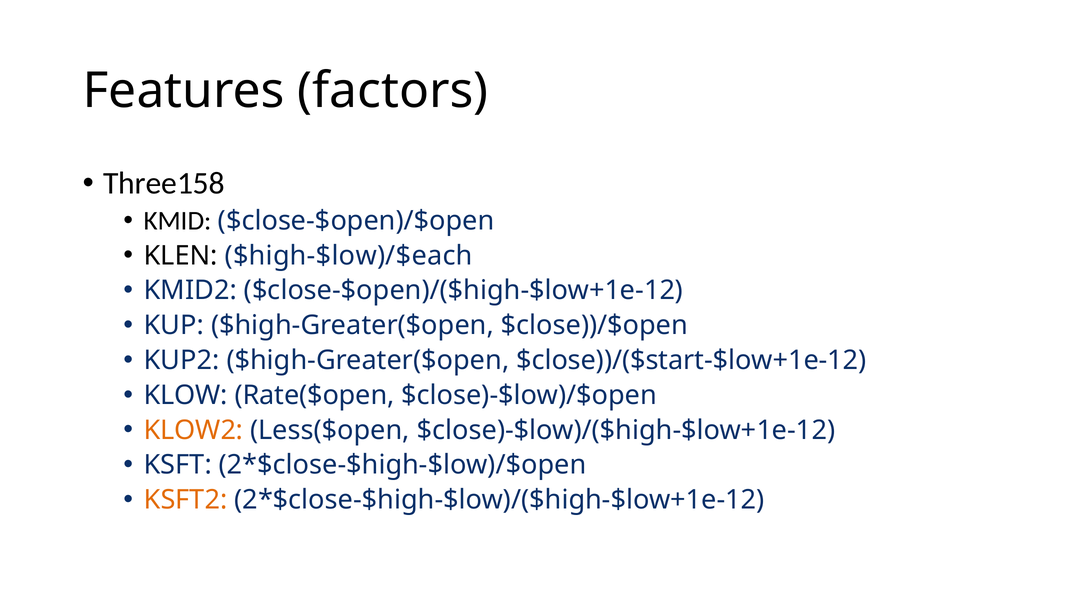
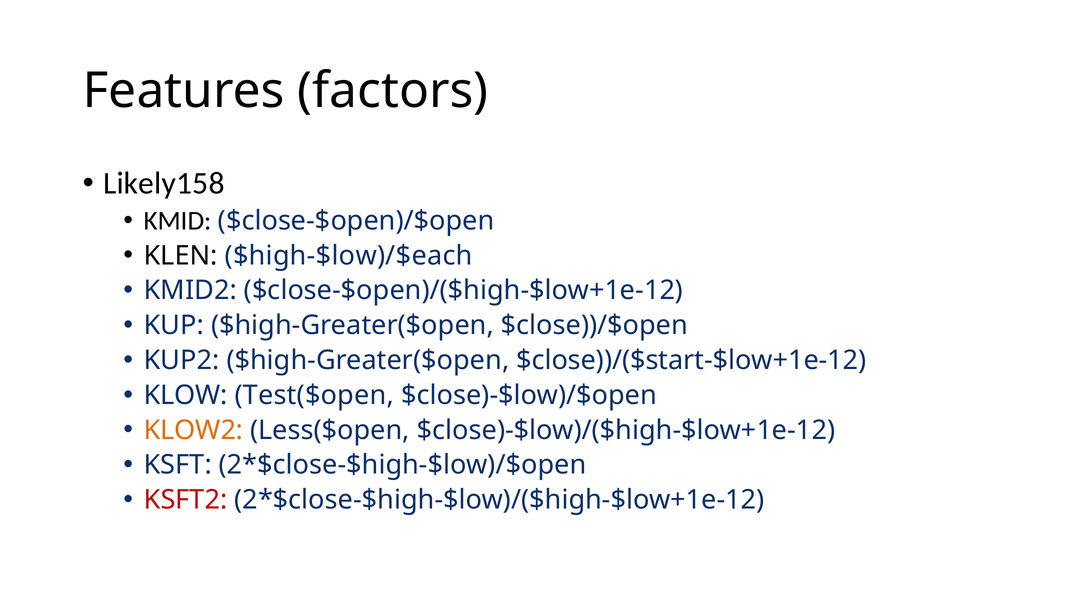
Three158: Three158 -> Likely158 (164, 183)
Rate($open: Rate($open -> Test($open (314, 395)
KSFT2 colour: orange -> red (186, 500)
